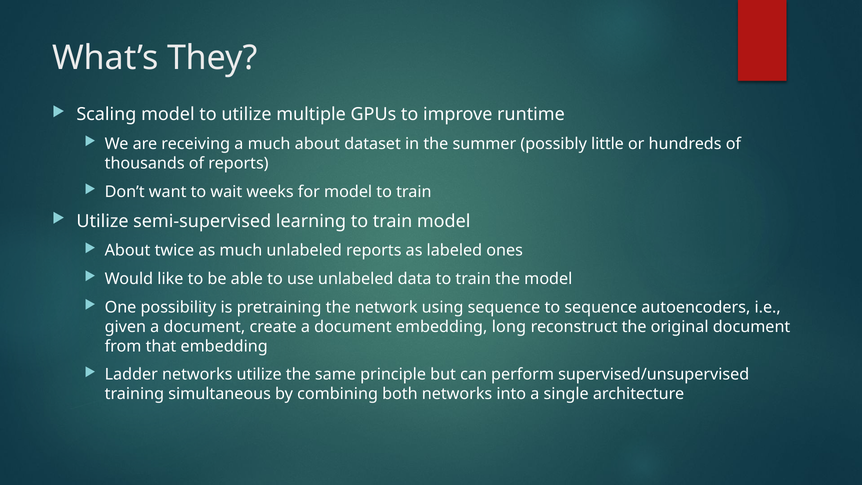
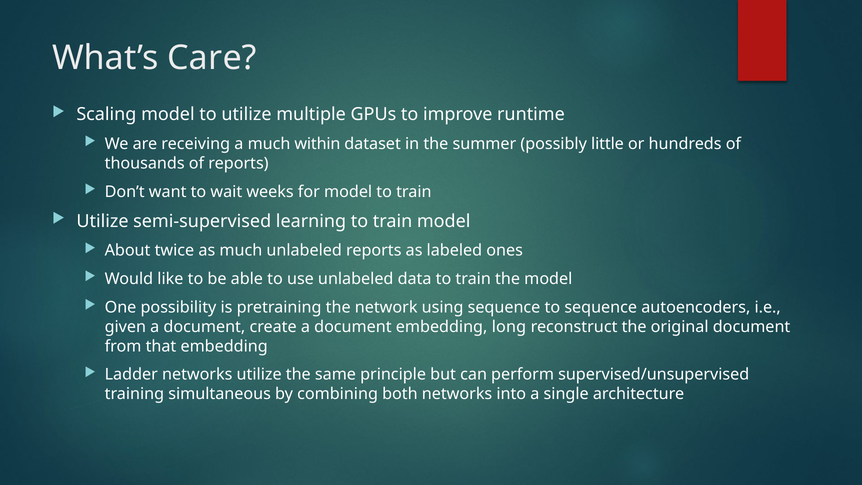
They: They -> Care (212, 58)
much about: about -> within (317, 144)
